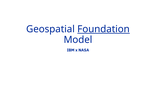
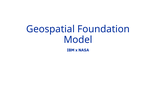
Foundation underline: present -> none (104, 29)
